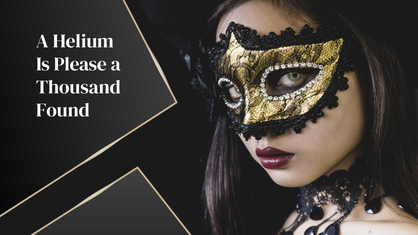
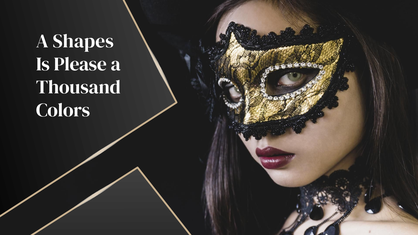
Helium: Helium -> Shapes (83, 41)
Found: Found -> Colors (63, 110)
